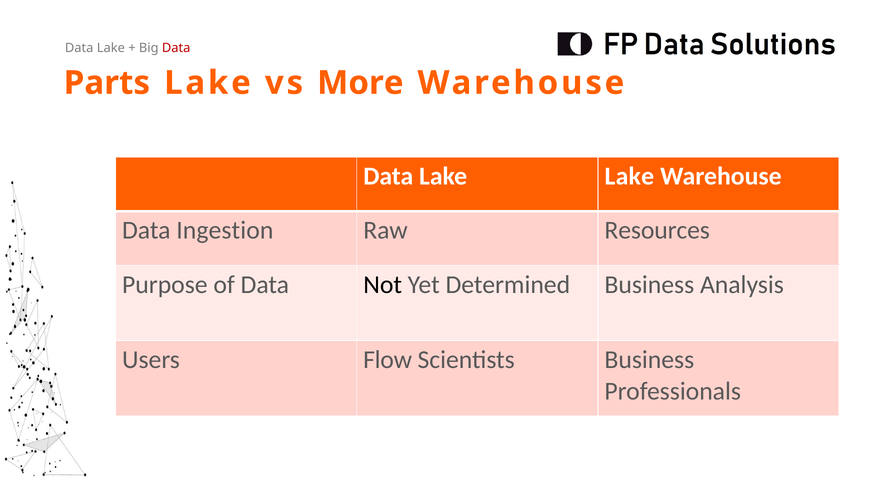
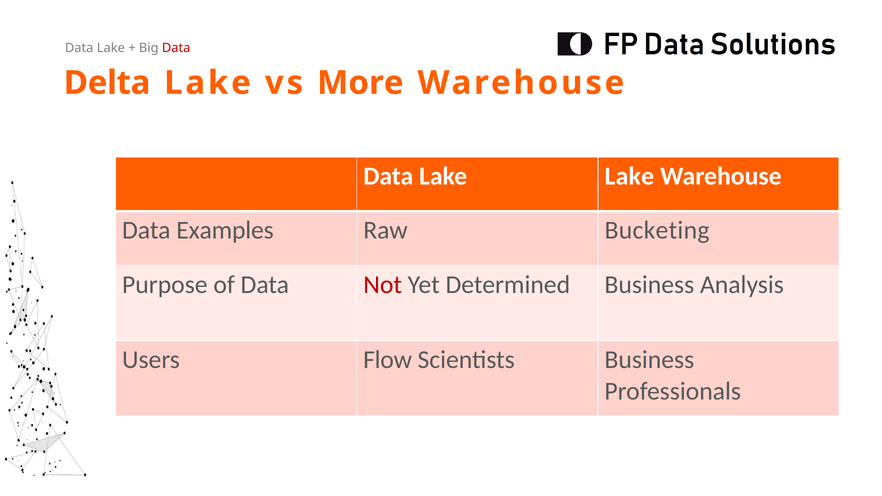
Parts: Parts -> Delta (107, 83)
Ingestion: Ingestion -> Examples (225, 231)
Resources: Resources -> Bucketing (657, 231)
Not colour: black -> red (383, 285)
